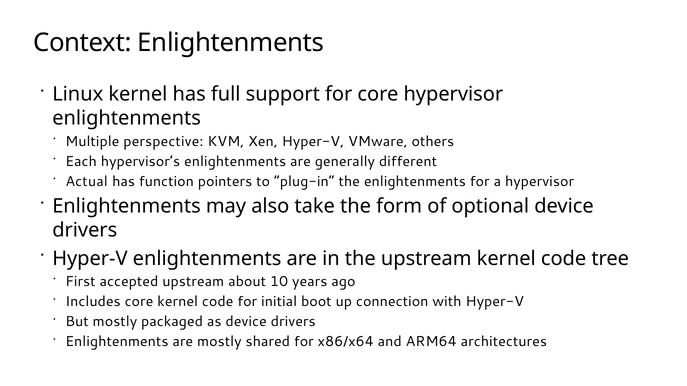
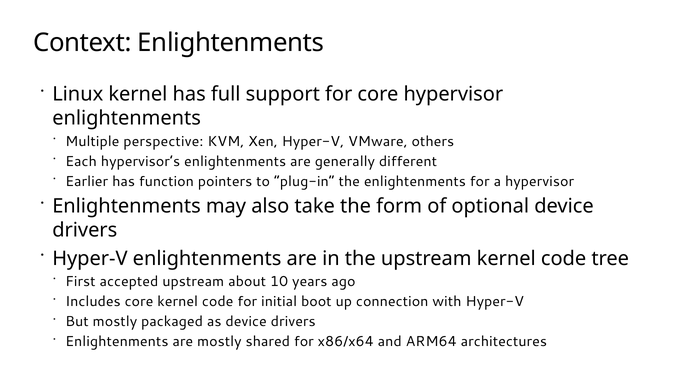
Actual: Actual -> Earlier (87, 182)
